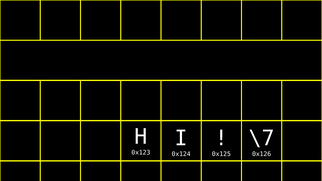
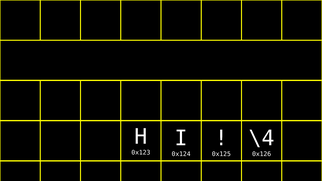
\7: \7 -> \4 (262, 138)
